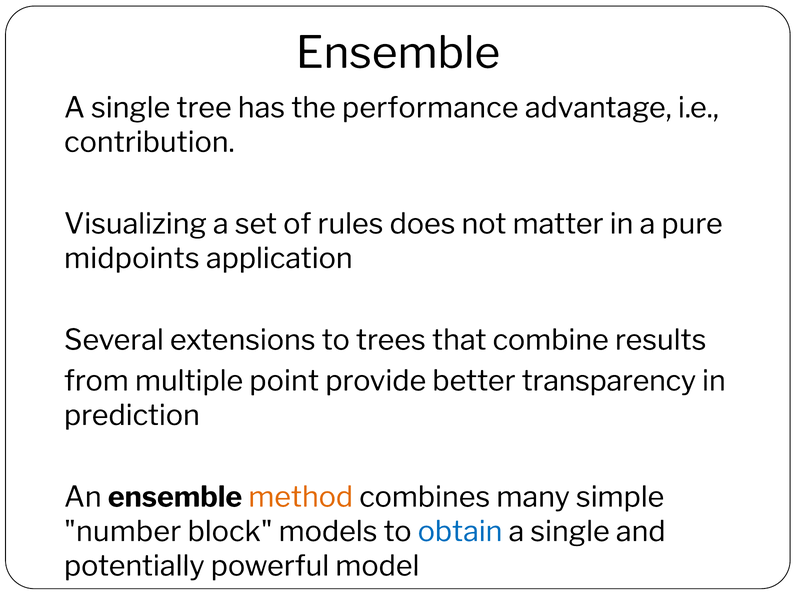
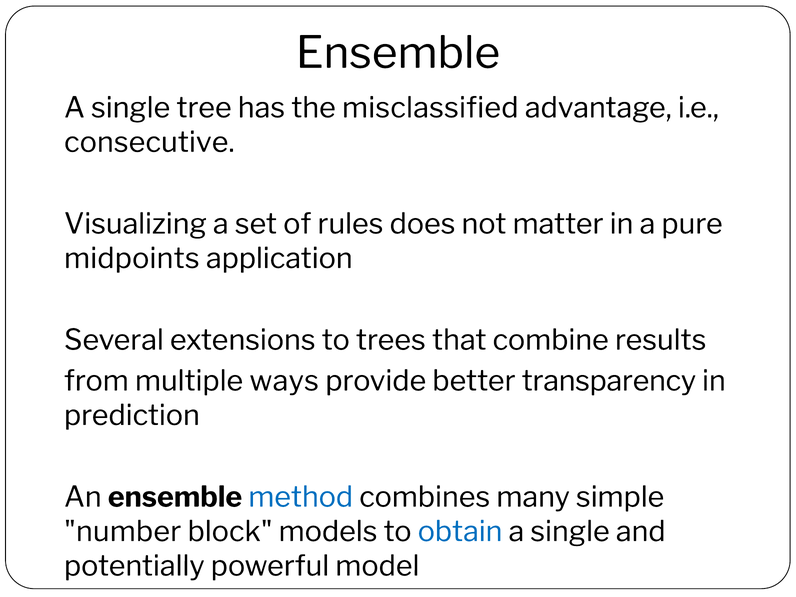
performance: performance -> misclassified (430, 108)
contribution: contribution -> consecutive (149, 142)
point: point -> ways (284, 381)
method colour: orange -> blue (301, 497)
